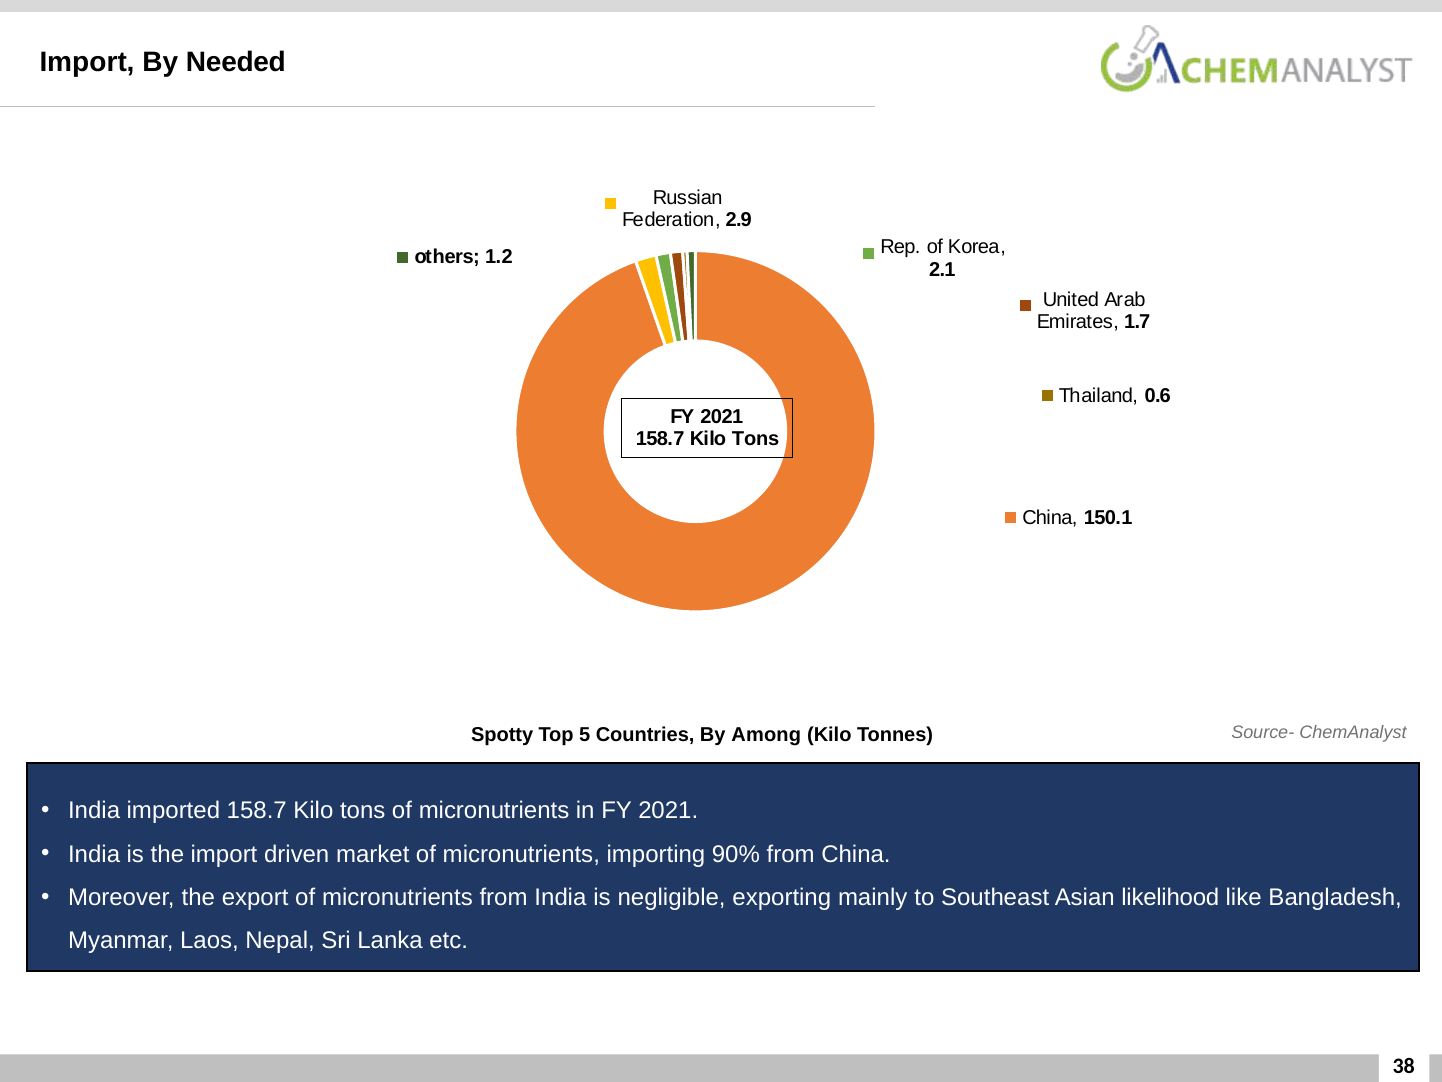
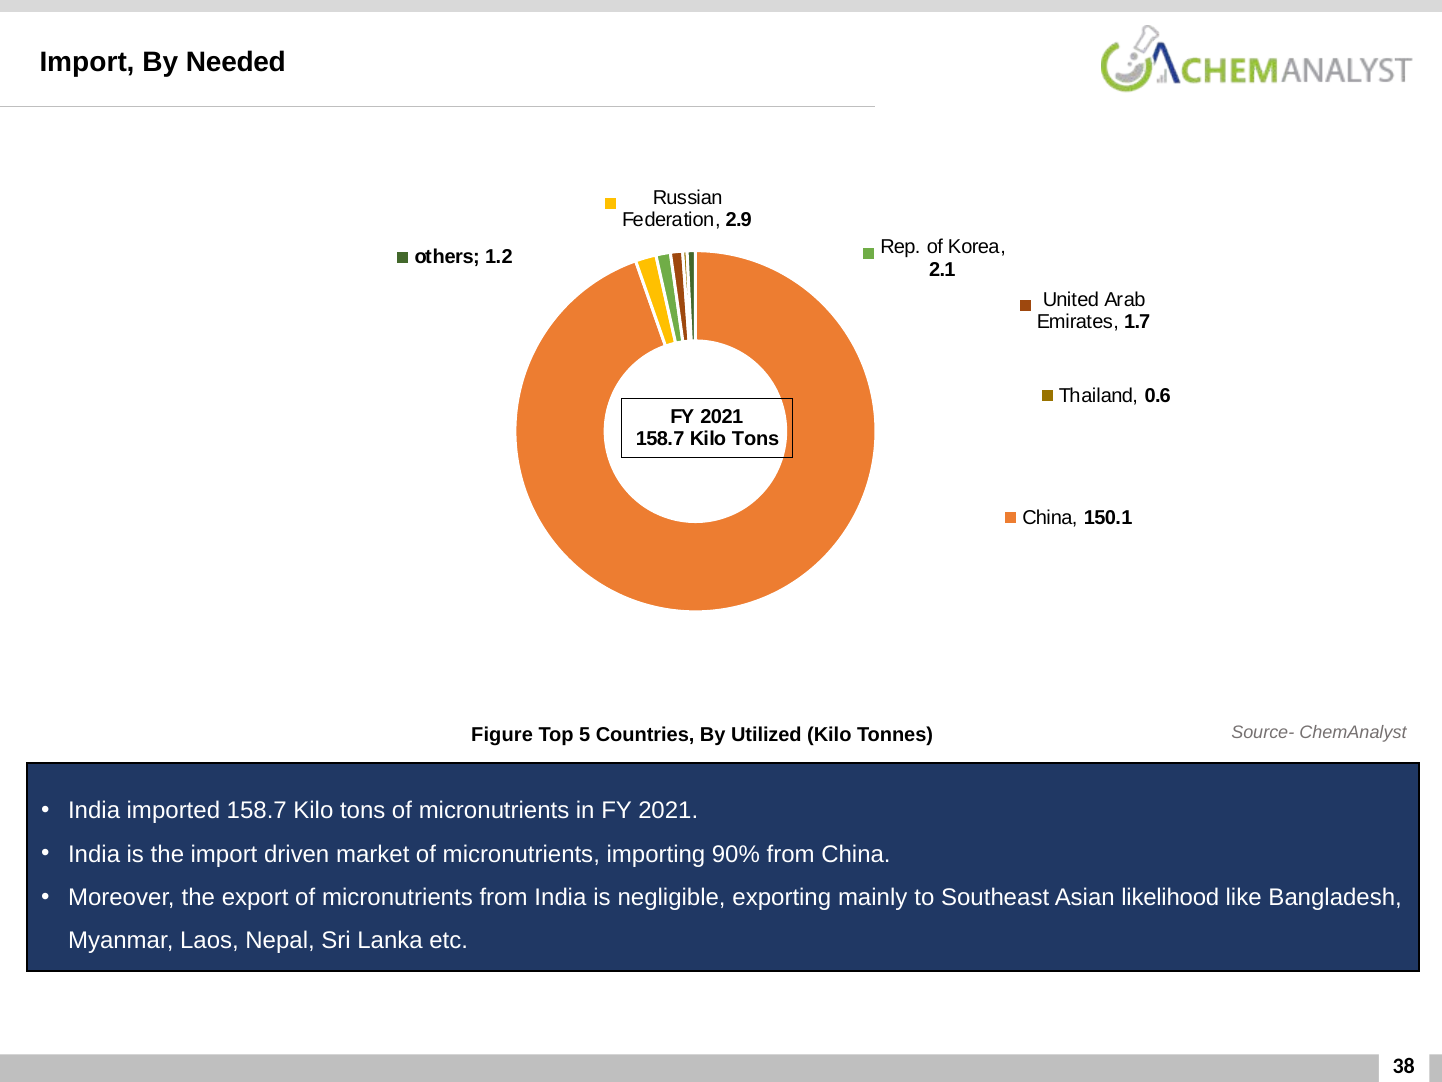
Spotty: Spotty -> Figure (502, 735)
Among: Among -> Utilized (766, 735)
